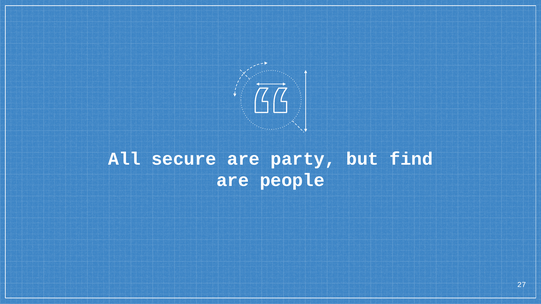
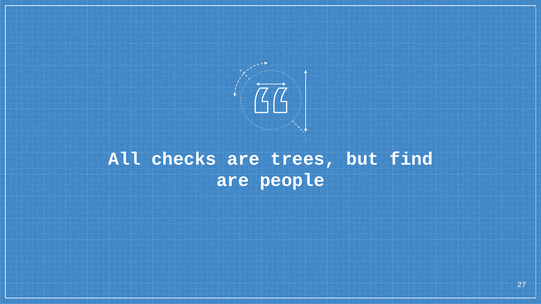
secure: secure -> checks (184, 159)
party: party -> trees (303, 159)
